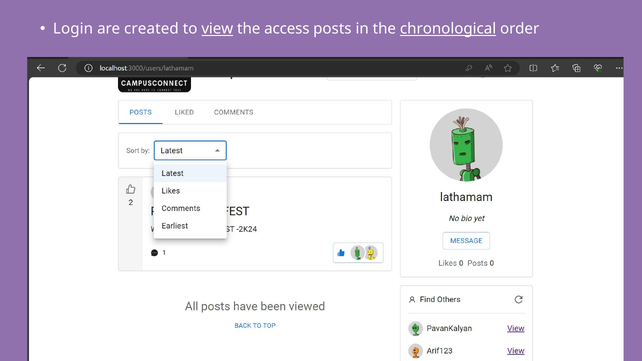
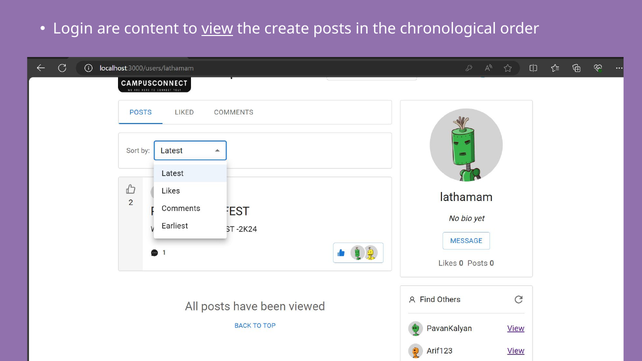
created: created -> content (151, 29)
access: access -> create (287, 29)
chronological underline: present -> none (448, 29)
